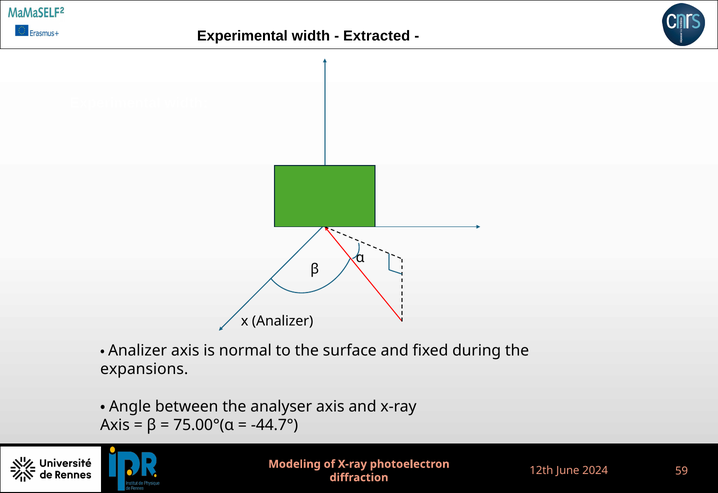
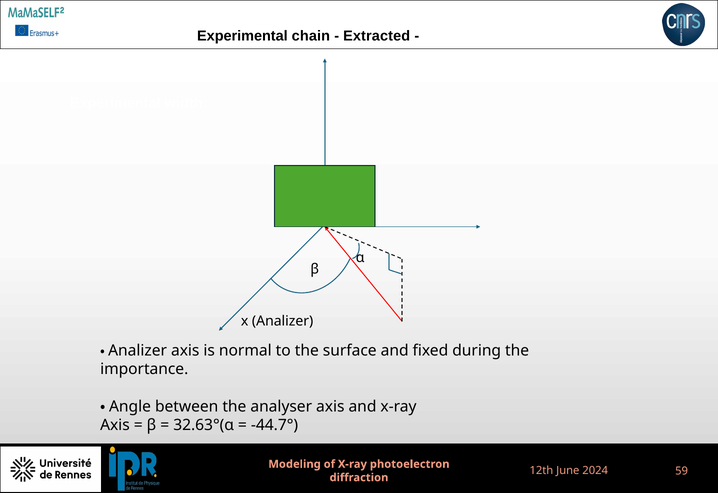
width: width -> chain (311, 36)
expansions: expansions -> importance (144, 370)
75.00°(α: 75.00°(α -> 32.63°(α (204, 426)
